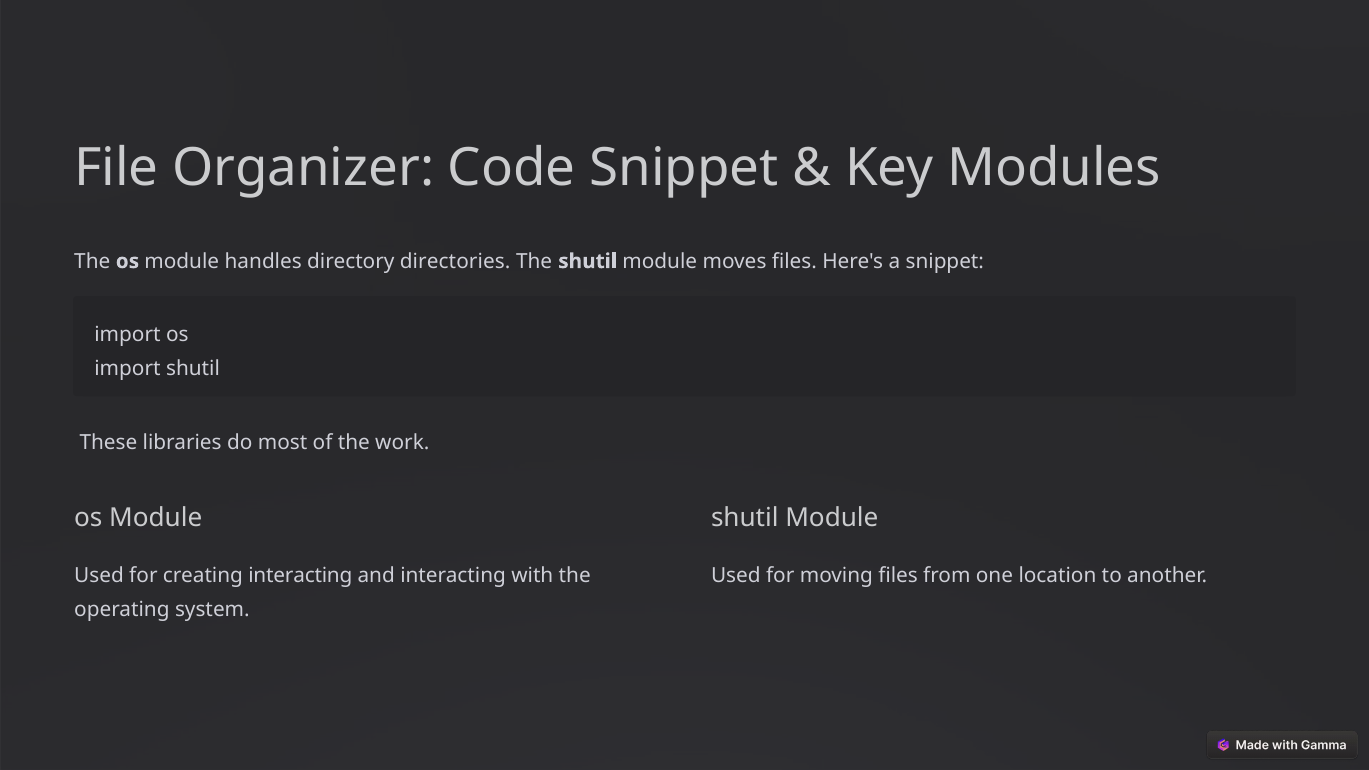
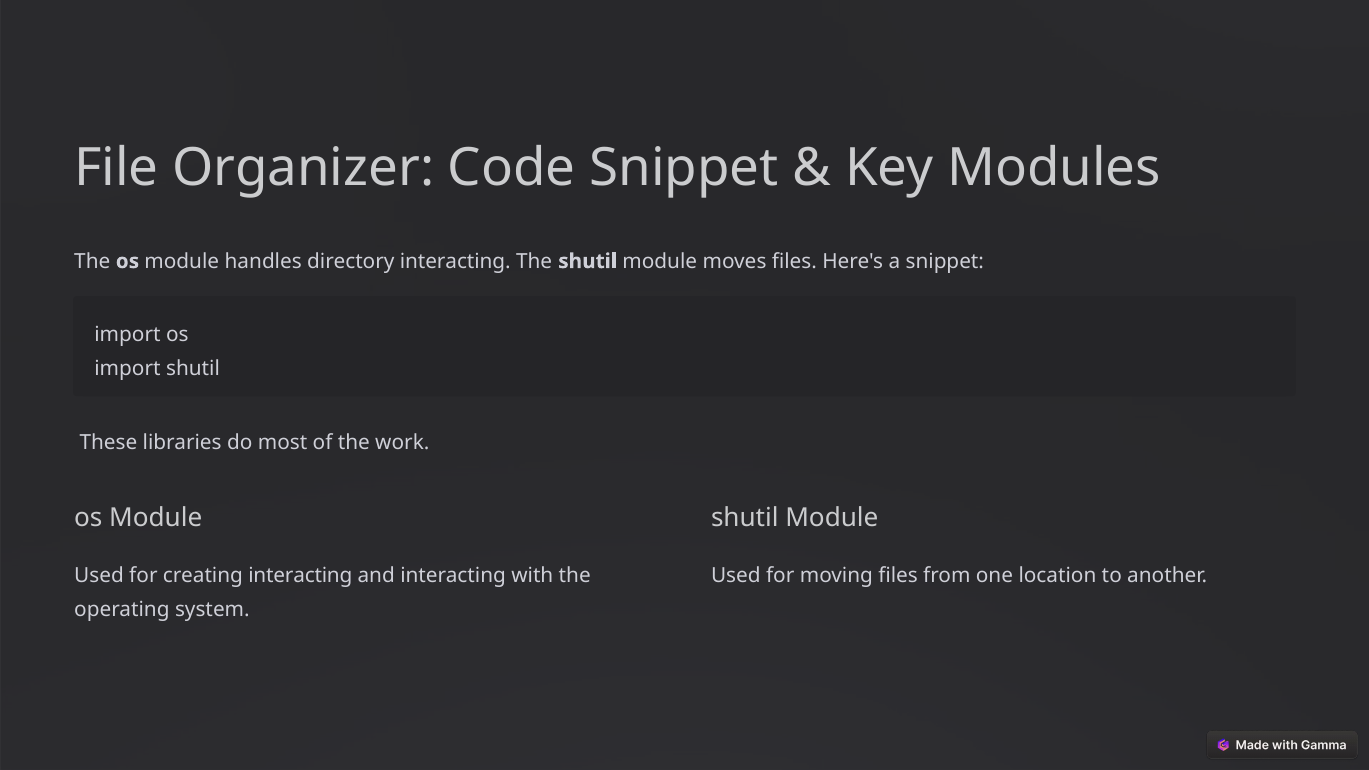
directory directories: directories -> interacting (455, 261)
